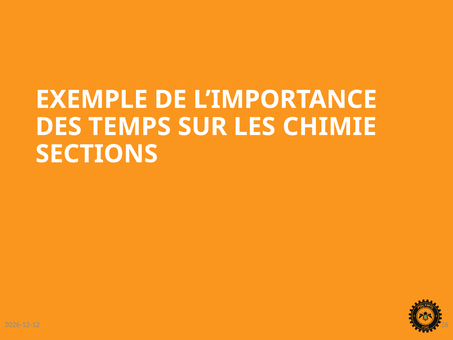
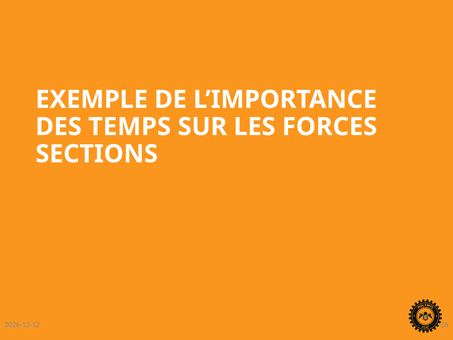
CHIMIE: CHIMIE -> FORCES (330, 127)
